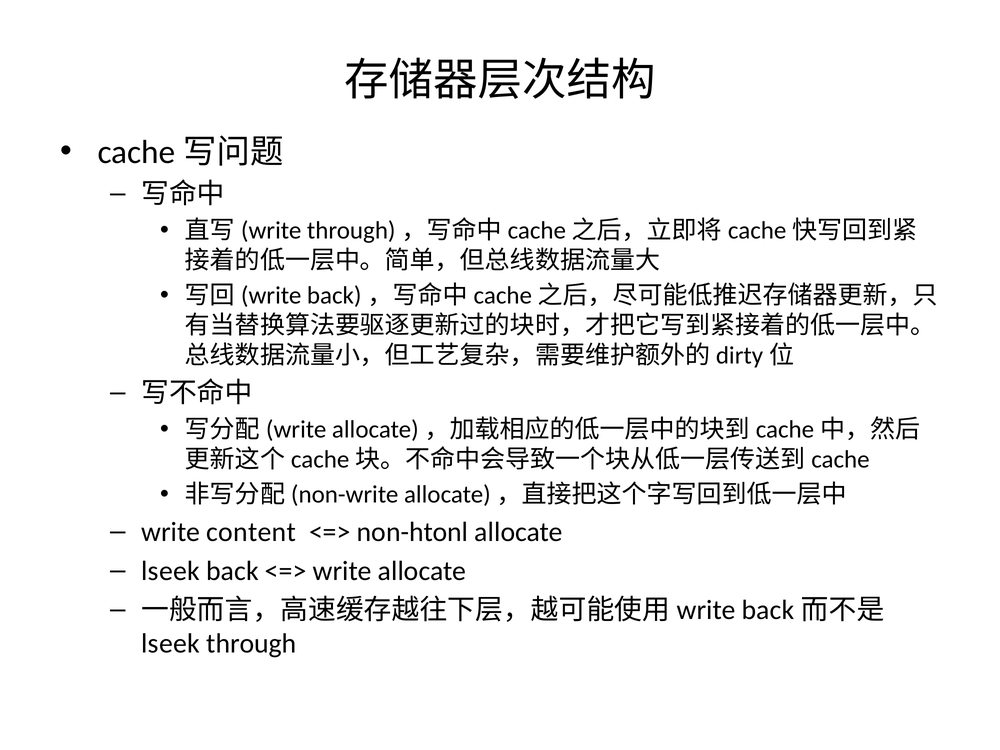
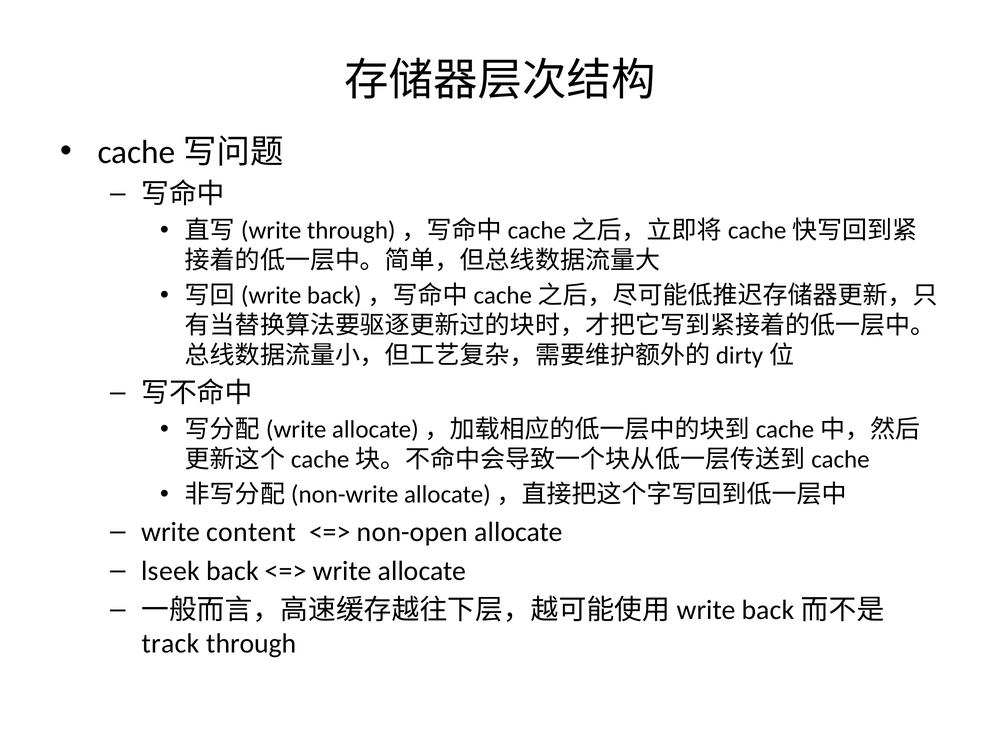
non-htonl: non-htonl -> non-open (412, 532)
lseek: lseek -> track (171, 643)
